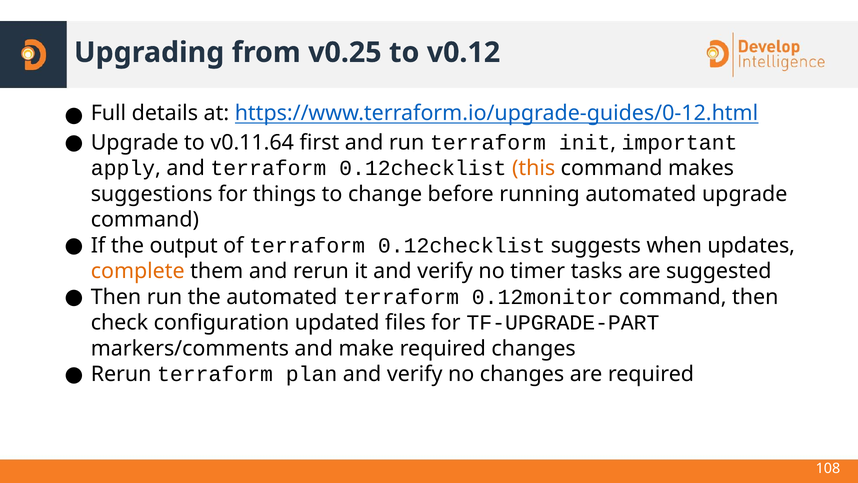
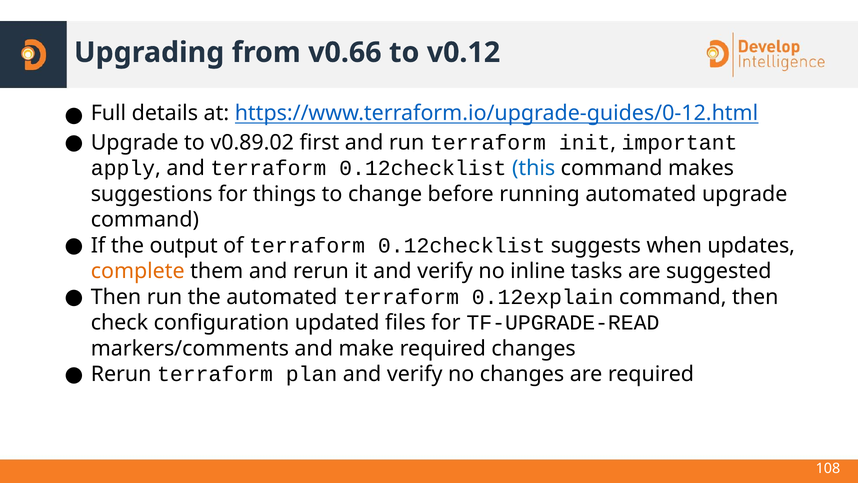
v0.25: v0.25 -> v0.66 (345, 52)
v0.11.64: v0.11.64 -> v0.89.02 (252, 142)
this colour: orange -> blue (534, 168)
timer: timer -> inline (538, 271)
0.12monitor: 0.12monitor -> 0.12explain (543, 297)
TF-UPGRADE-PART: TF-UPGRADE-PART -> TF-UPGRADE-READ (563, 323)
